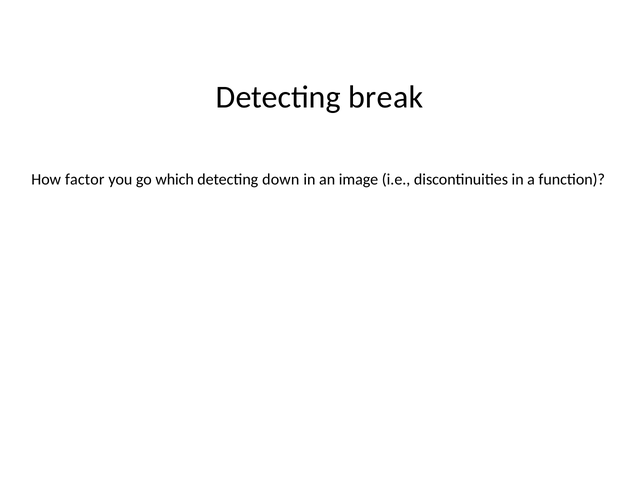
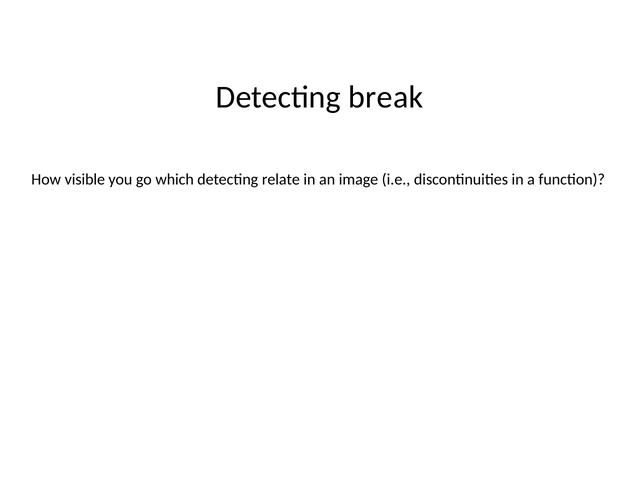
factor: factor -> visible (85, 179)
down: down -> relate (281, 179)
